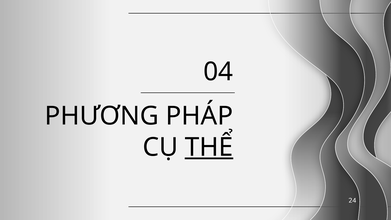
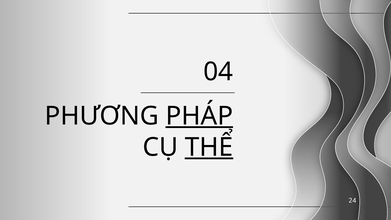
PHÁP underline: none -> present (199, 116)
